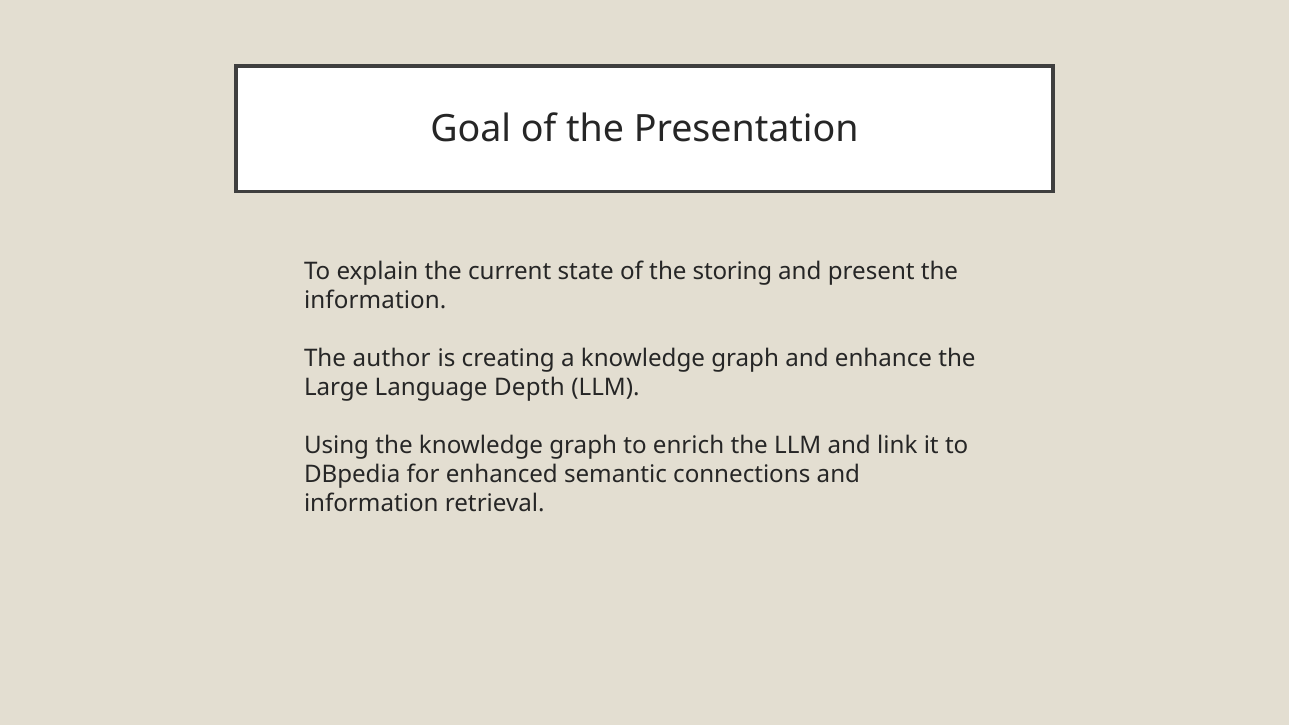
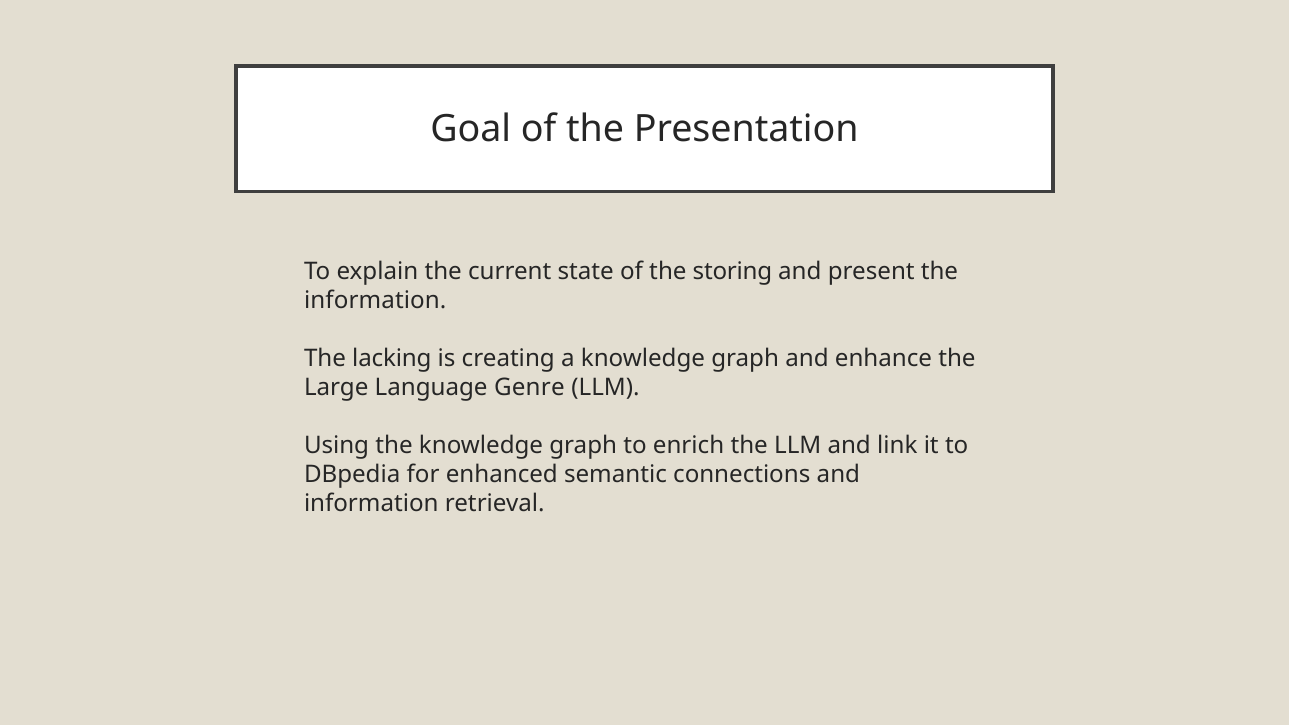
author: author -> lacking (392, 358)
Depth: Depth -> Genre (529, 387)
